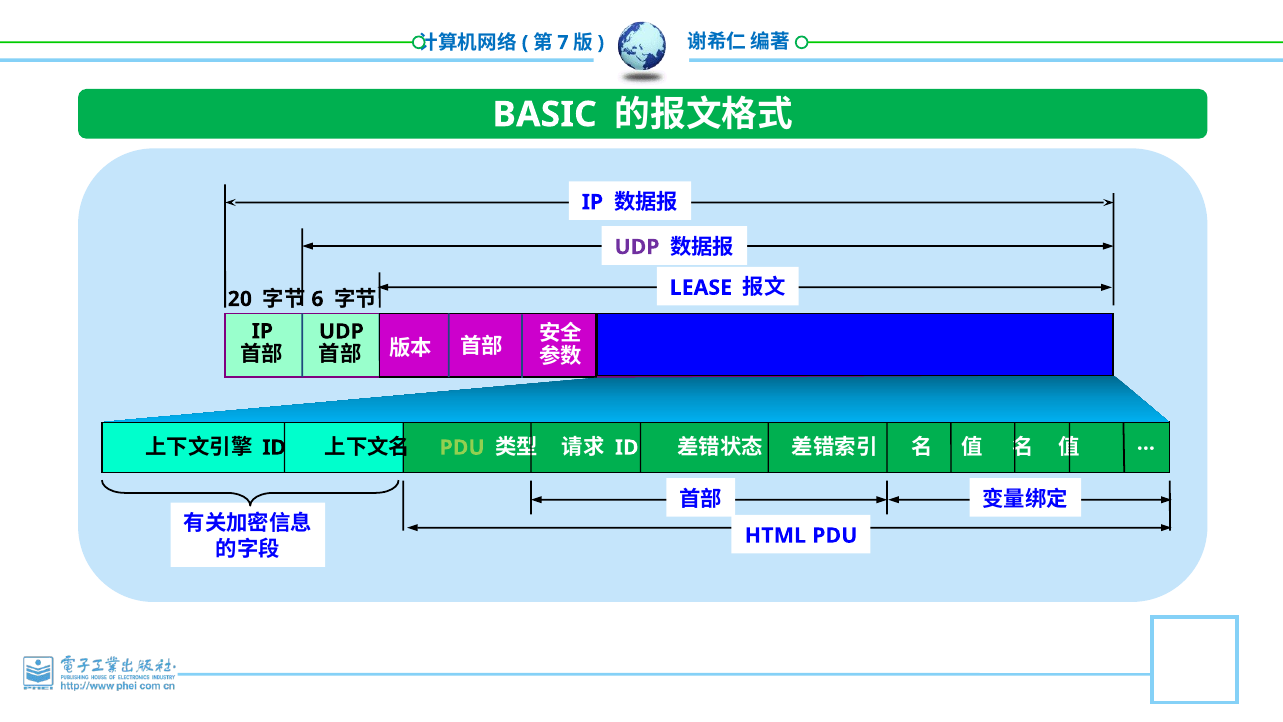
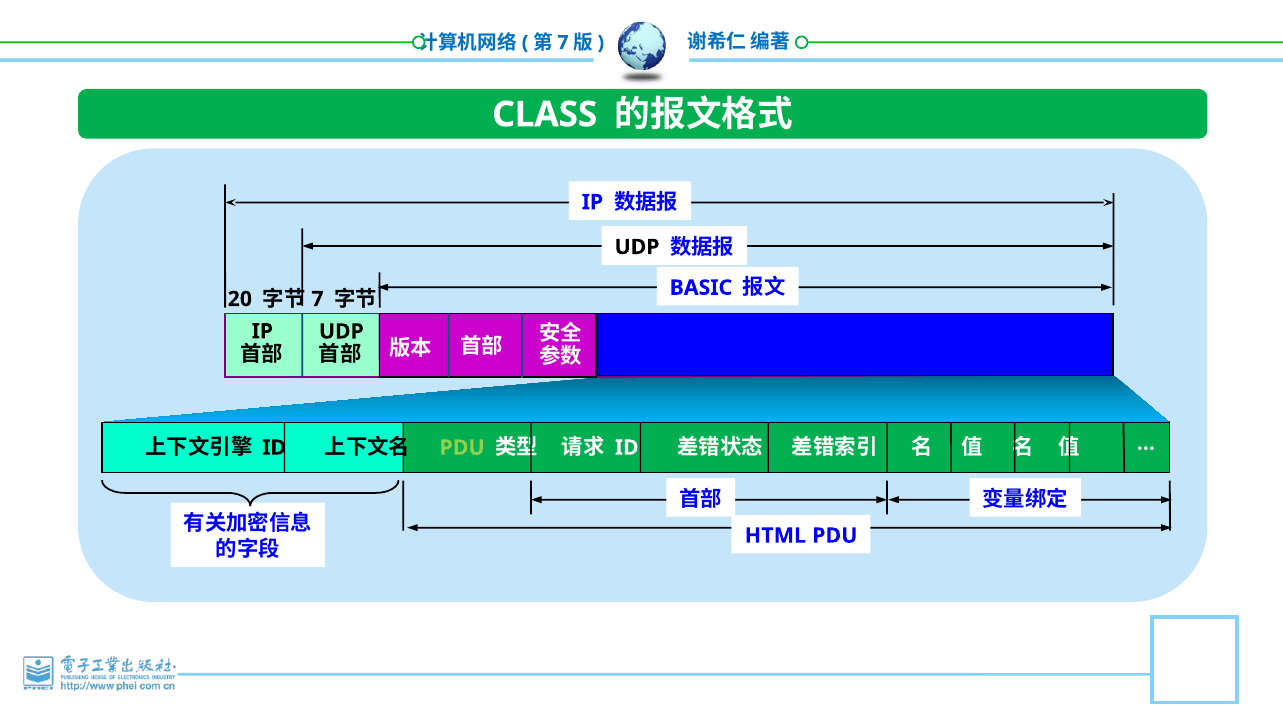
BASIC: BASIC -> CLASS (545, 114)
UDP colour: purple -> black (637, 247)
LEASE: LEASE -> BASIC (701, 288)
6: 6 -> 7 (317, 299)
